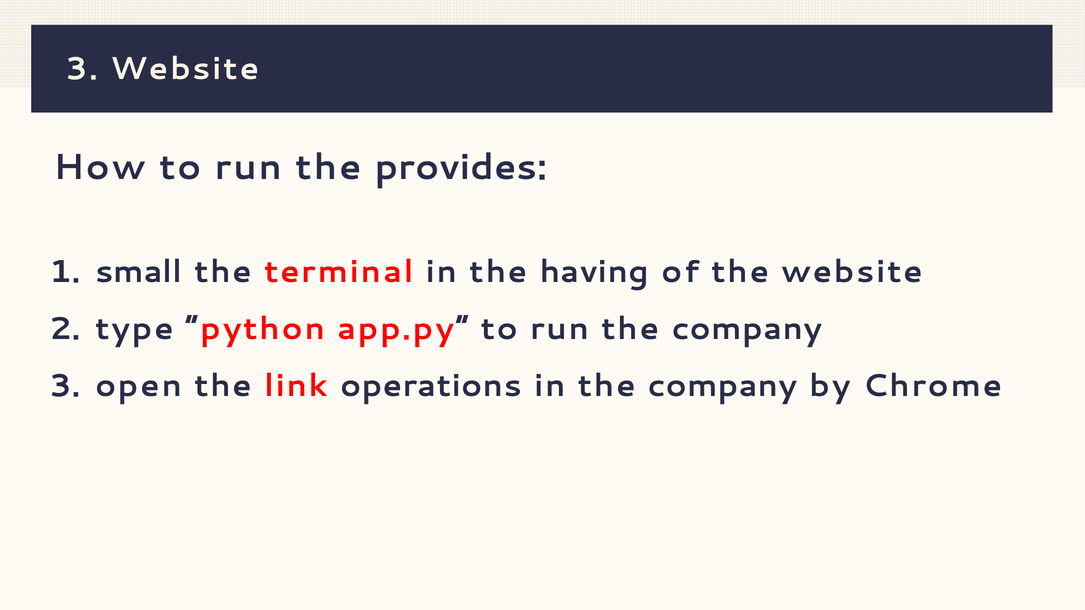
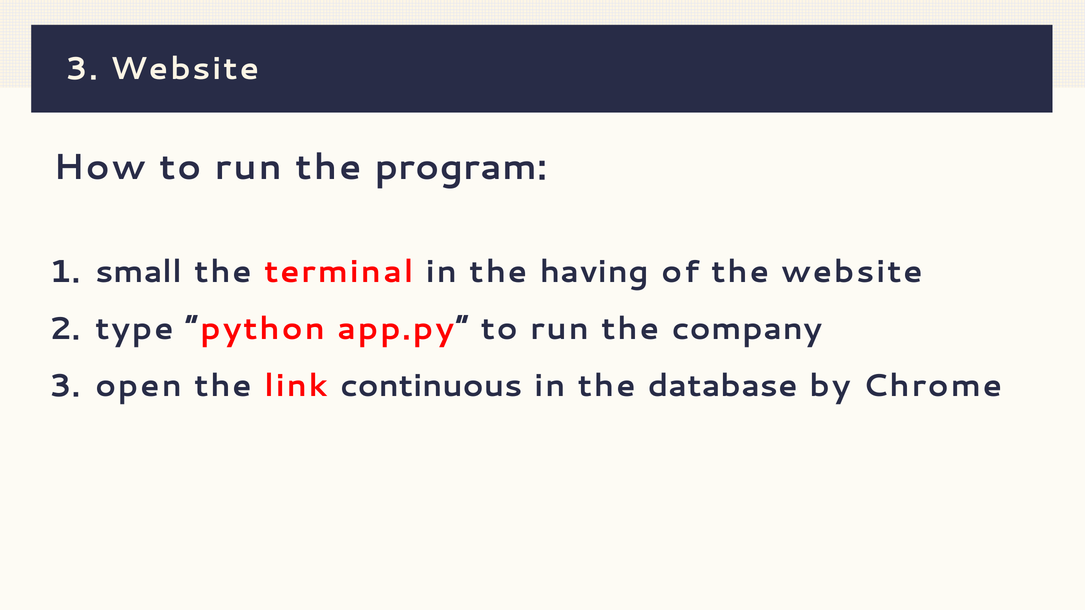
provides: provides -> program (461, 167)
operations: operations -> continuous (431, 386)
in the company: company -> database (723, 386)
